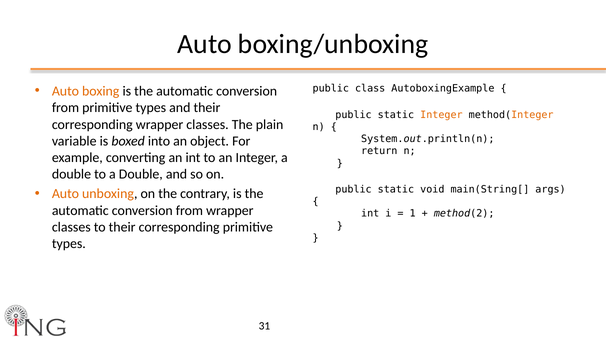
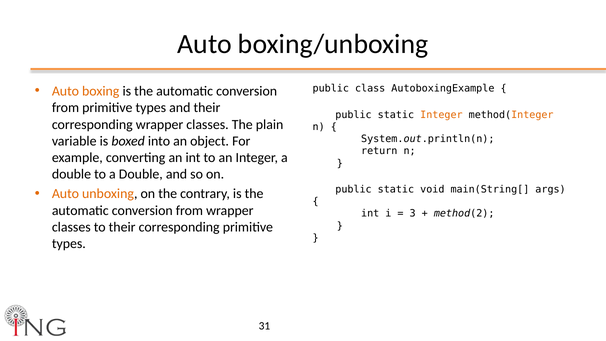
1: 1 -> 3 (413, 214)
